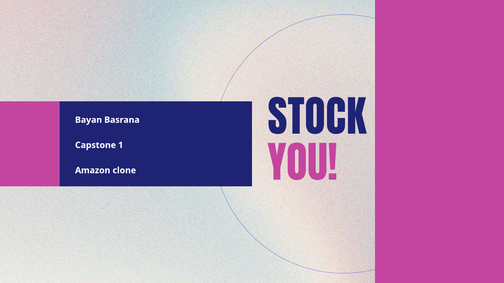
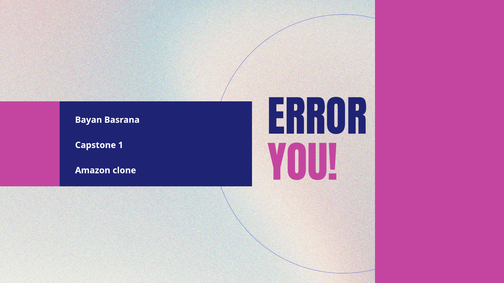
STOCK: STOCK -> ERROR (317, 120)
